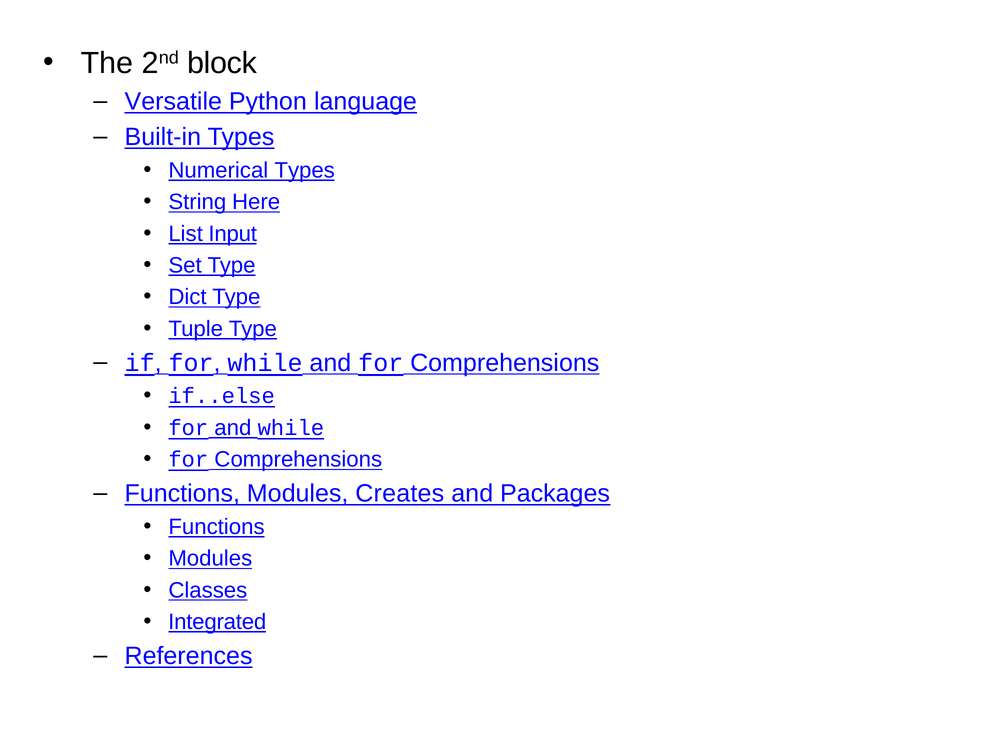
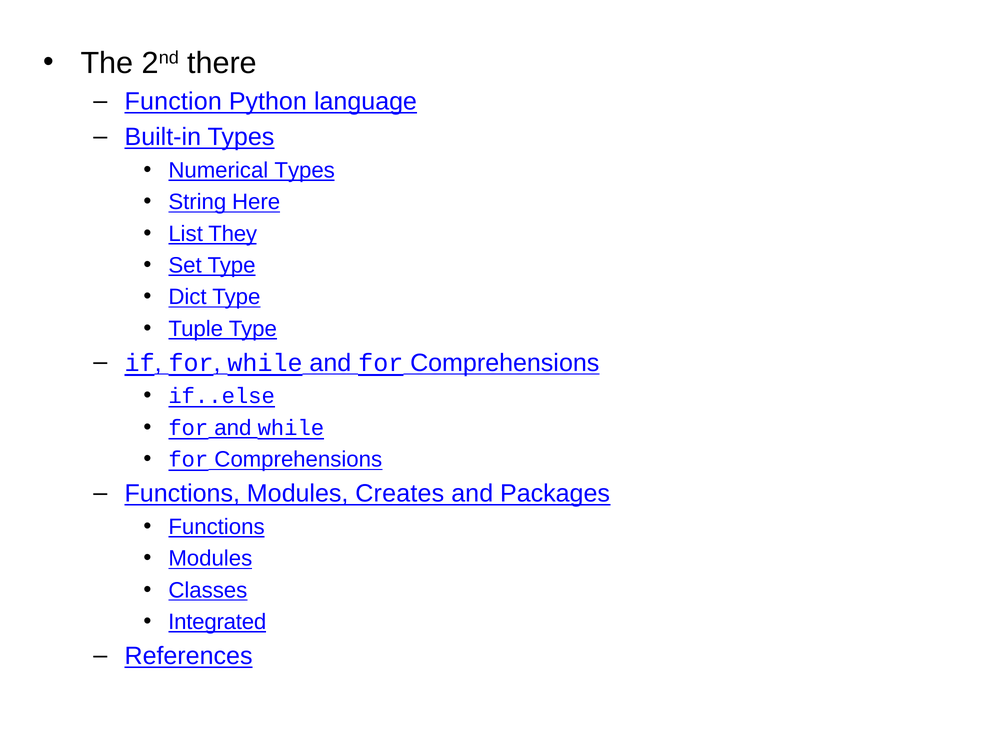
block: block -> there (222, 63)
Versatile: Versatile -> Function (173, 102)
Input: Input -> They (233, 234)
